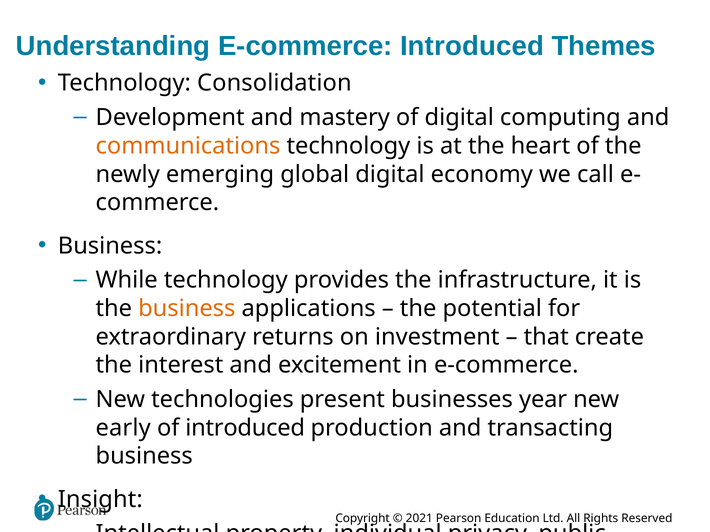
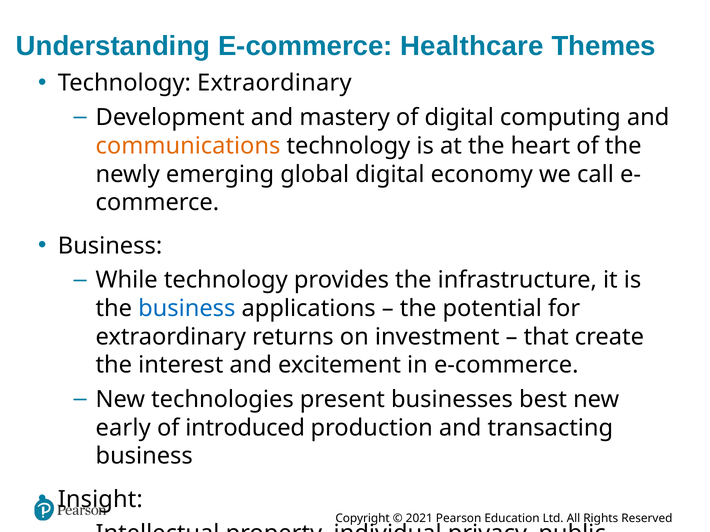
E-commerce Introduced: Introduced -> Healthcare (472, 46)
Technology Consolidation: Consolidation -> Extraordinary (274, 83)
business colour: orange -> blue (187, 309)
year: year -> best (543, 400)
